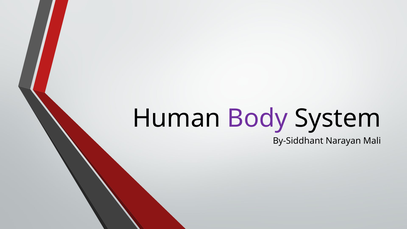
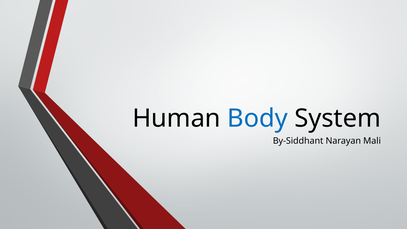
Body colour: purple -> blue (258, 118)
